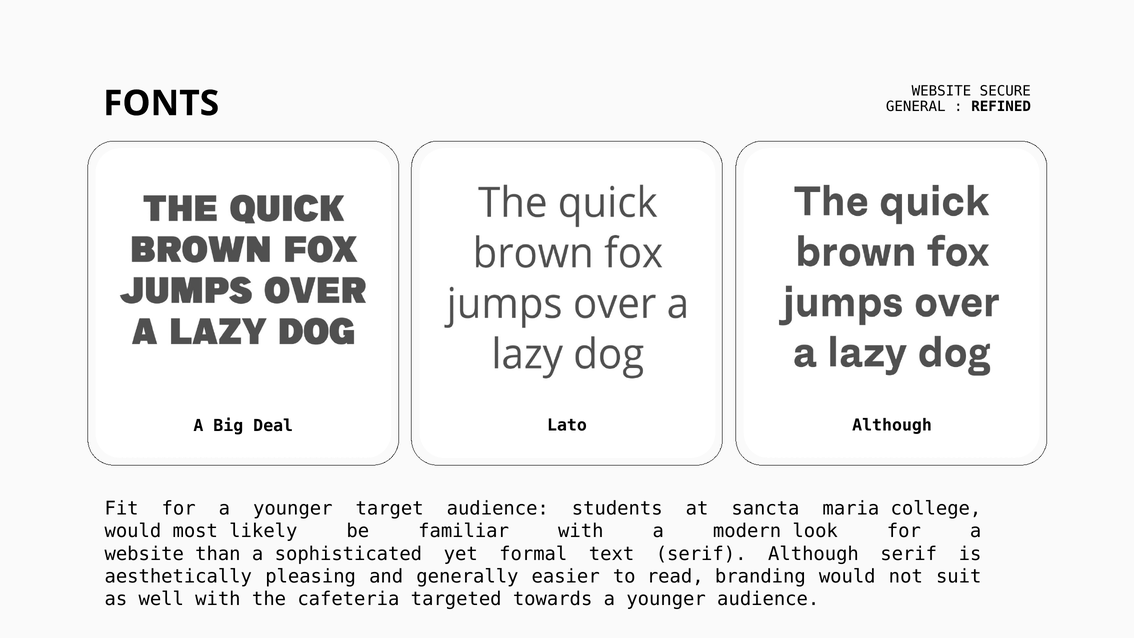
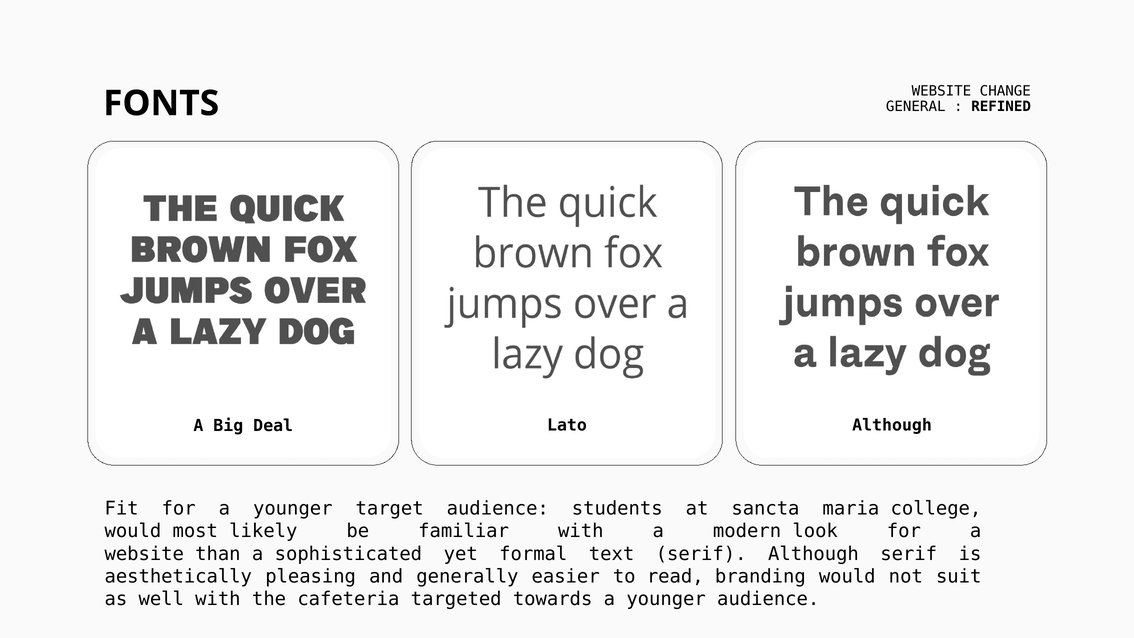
SECURE: SECURE -> CHANGE (1005, 91)
